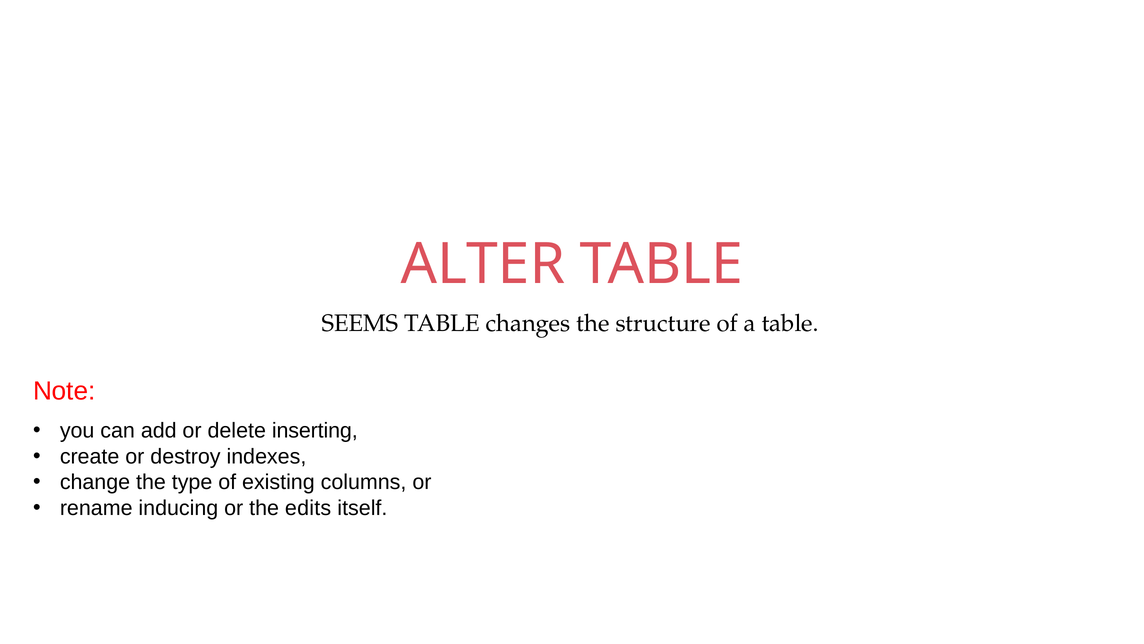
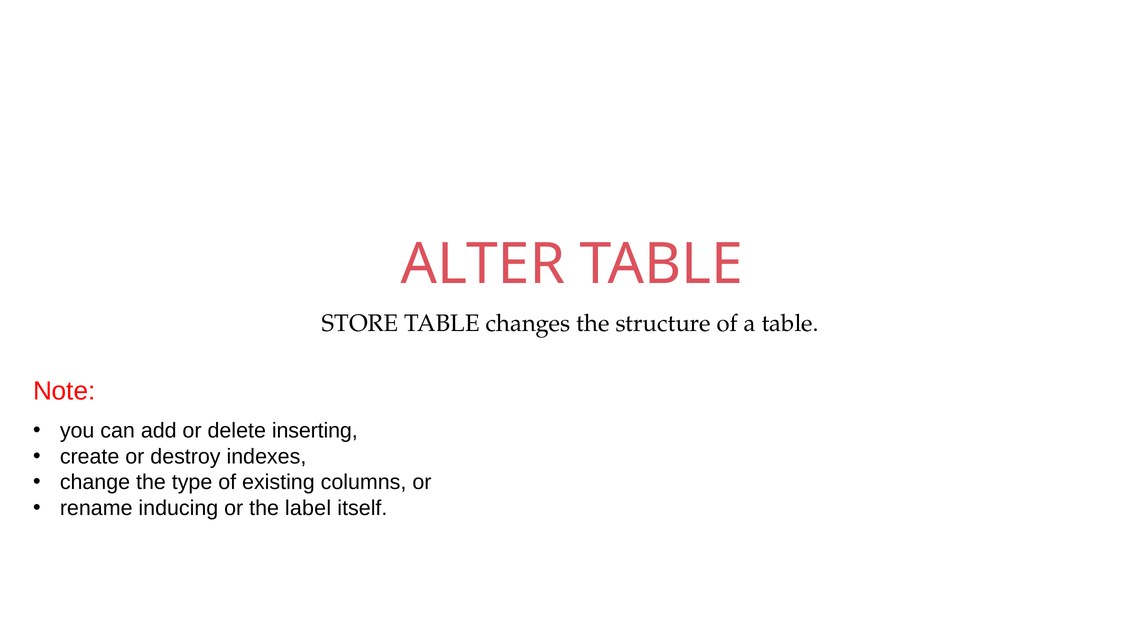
SEEMS: SEEMS -> STORE (360, 323)
edits: edits -> label (308, 508)
